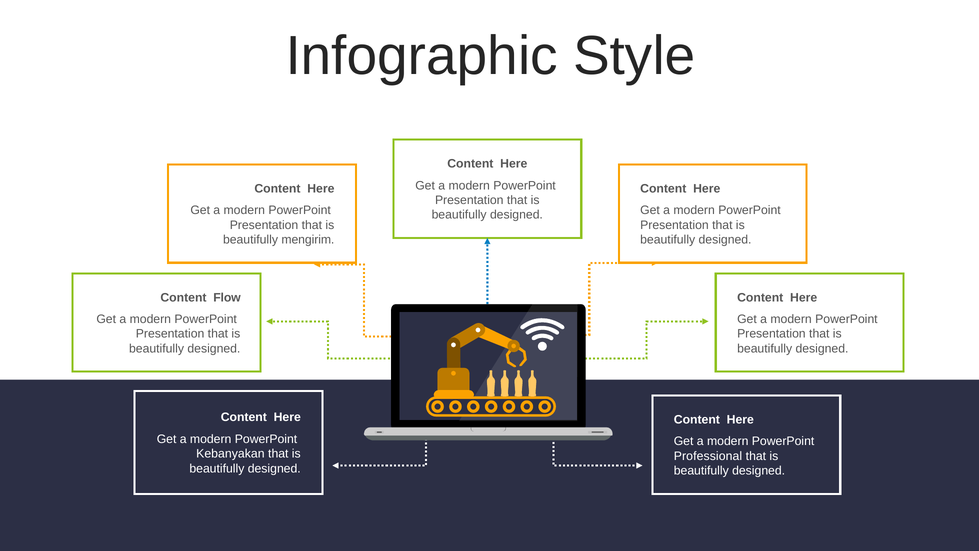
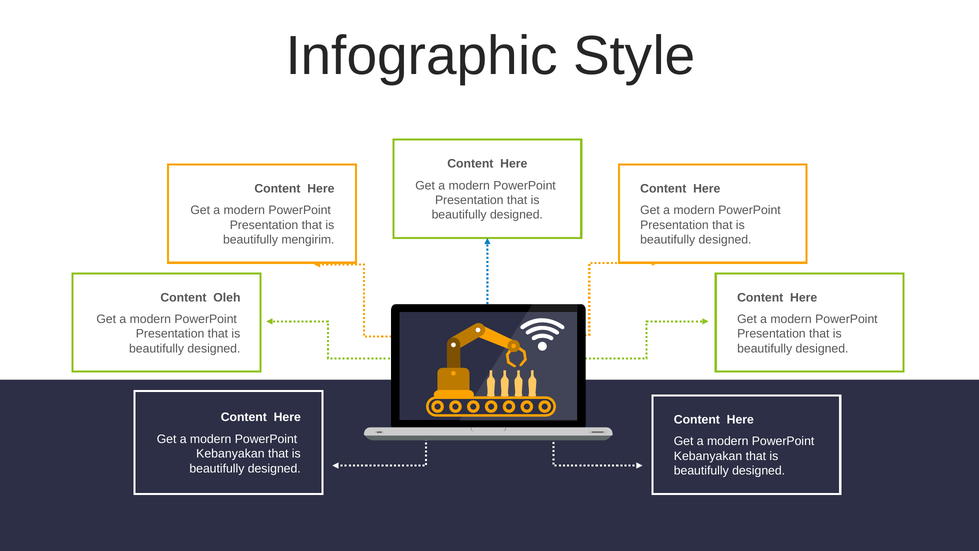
Flow: Flow -> Oleh (227, 297)
Professional: Professional -> Kebanyakan (708, 456)
